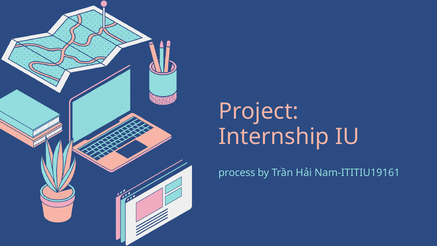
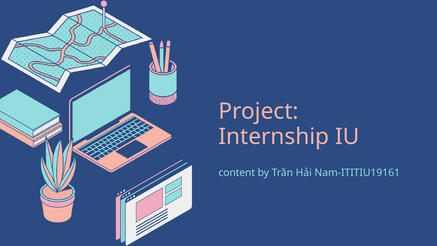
process: process -> content (237, 173)
